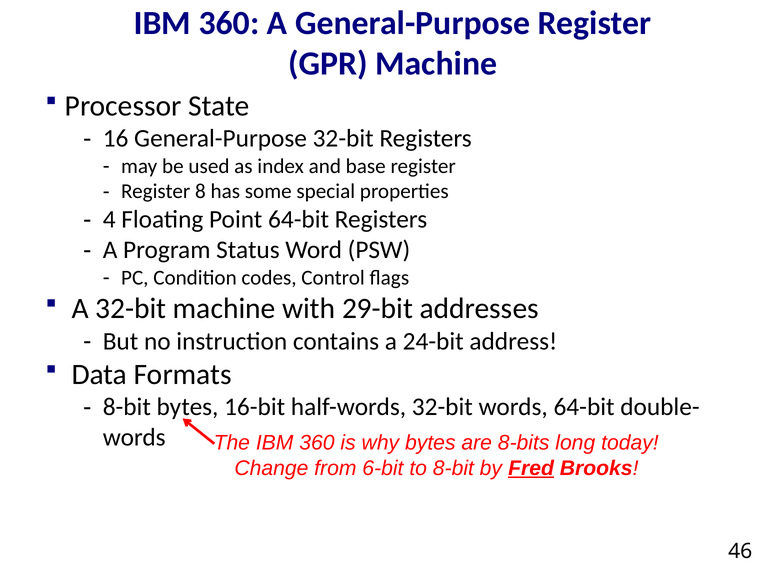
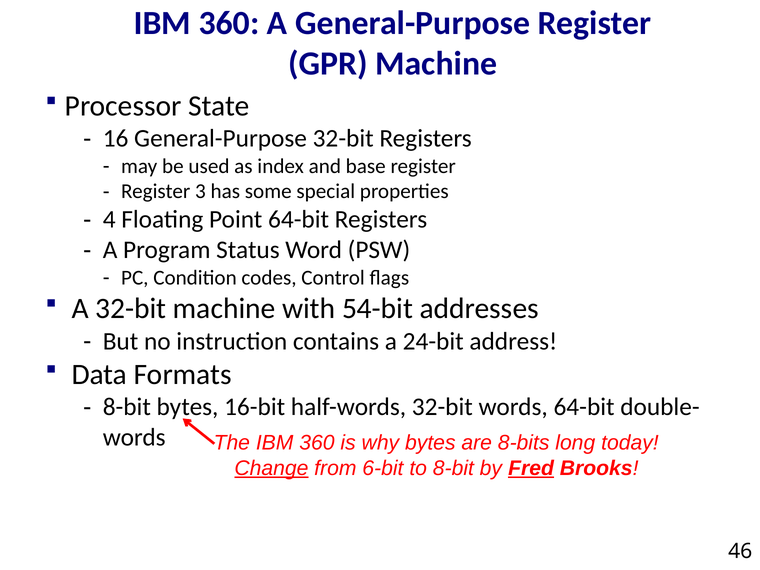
8: 8 -> 3 (200, 191)
29-bit: 29-bit -> 54-bit (378, 309)
Change underline: none -> present (271, 468)
